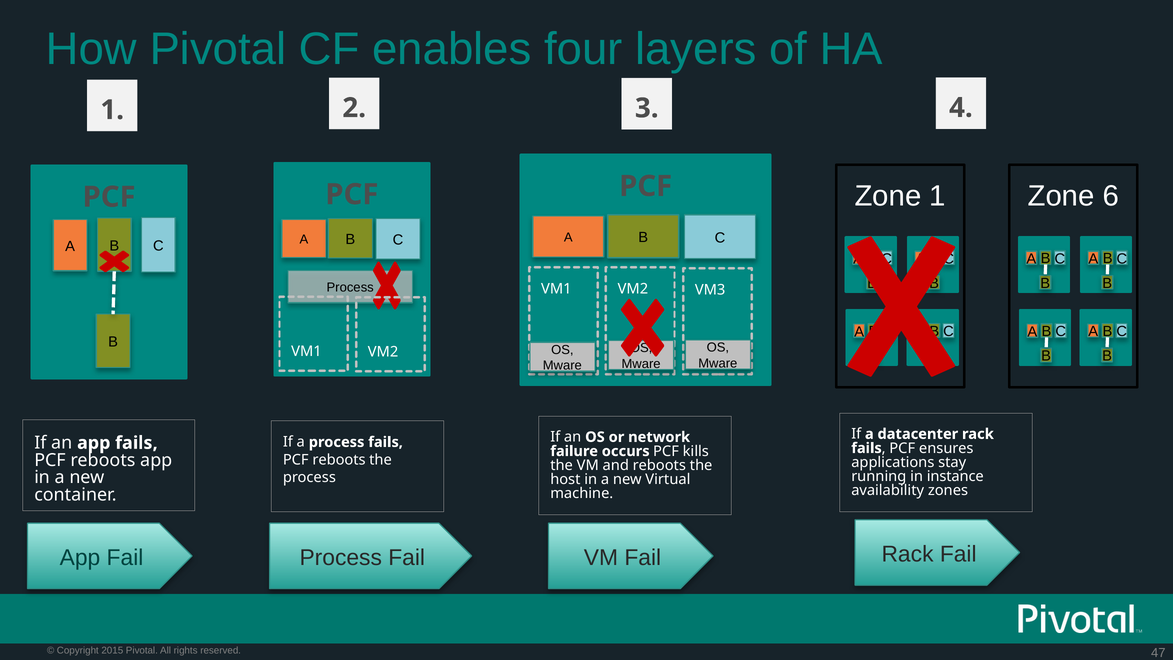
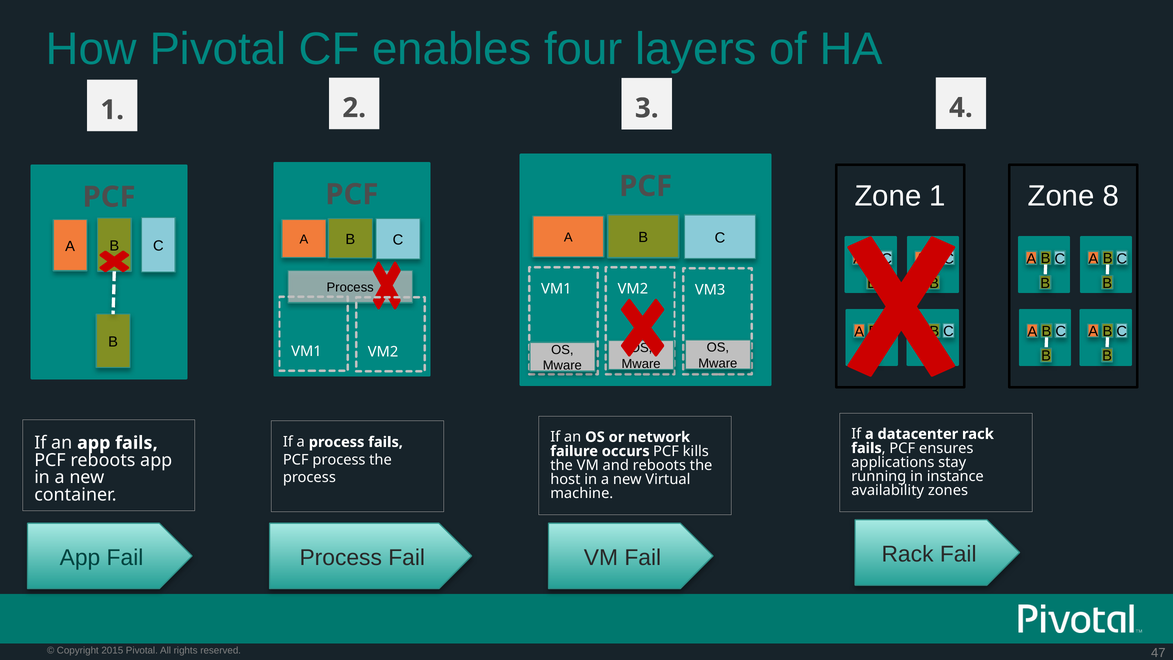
6: 6 -> 8 (1111, 196)
reboots: reboots -> process (339, 460)
